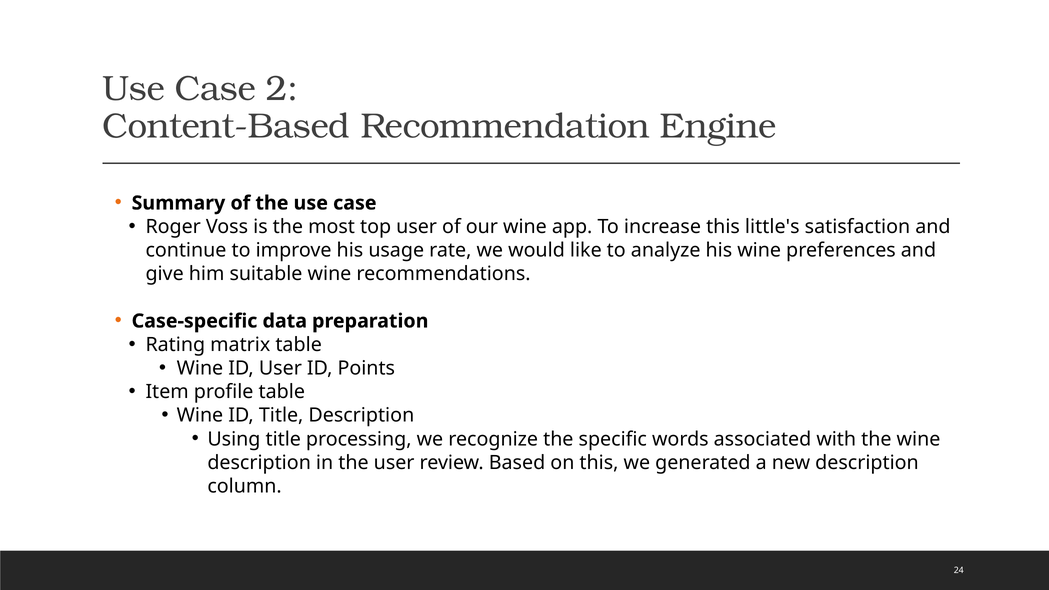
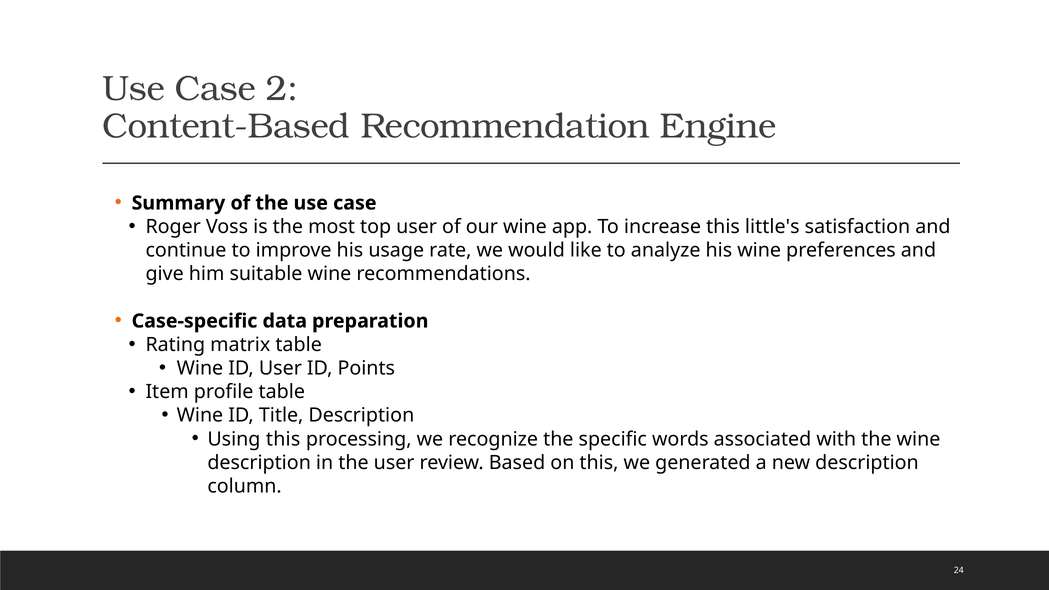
Using title: title -> this (283, 439)
